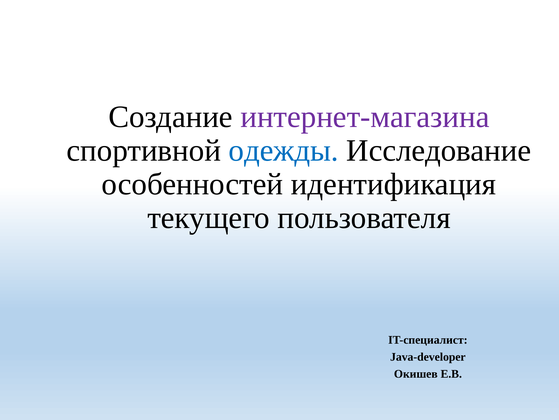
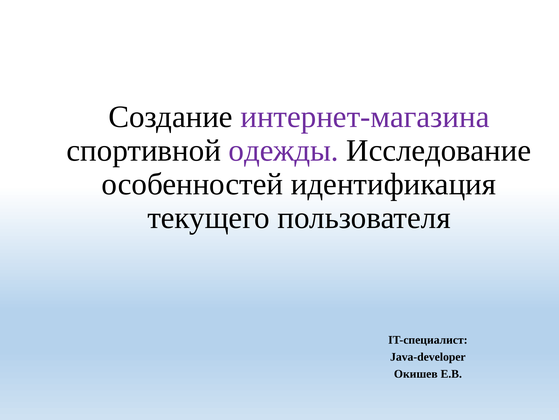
одежды colour: blue -> purple (284, 150)
